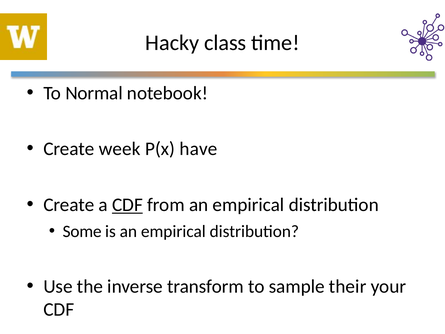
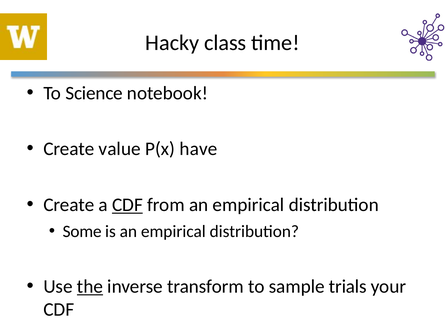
Normal: Normal -> Science (94, 93)
week: week -> value (120, 149)
the underline: none -> present (90, 286)
their: their -> trials (348, 286)
